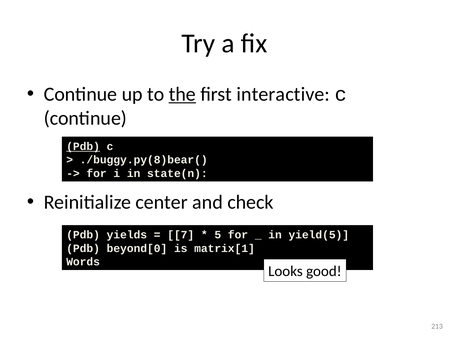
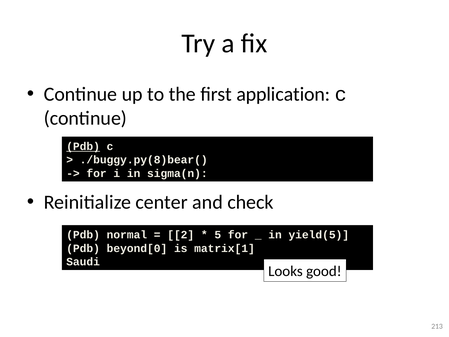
the underline: present -> none (182, 94)
interactive: interactive -> application (283, 94)
state(n: state(n -> sigma(n (177, 173)
yields: yields -> normal (127, 235)
7: 7 -> 2 (181, 235)
Words: Words -> Saudi (83, 262)
